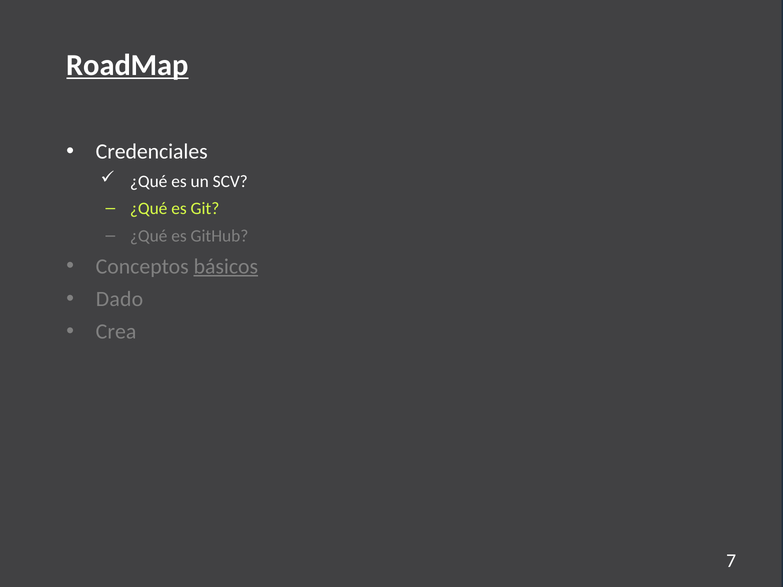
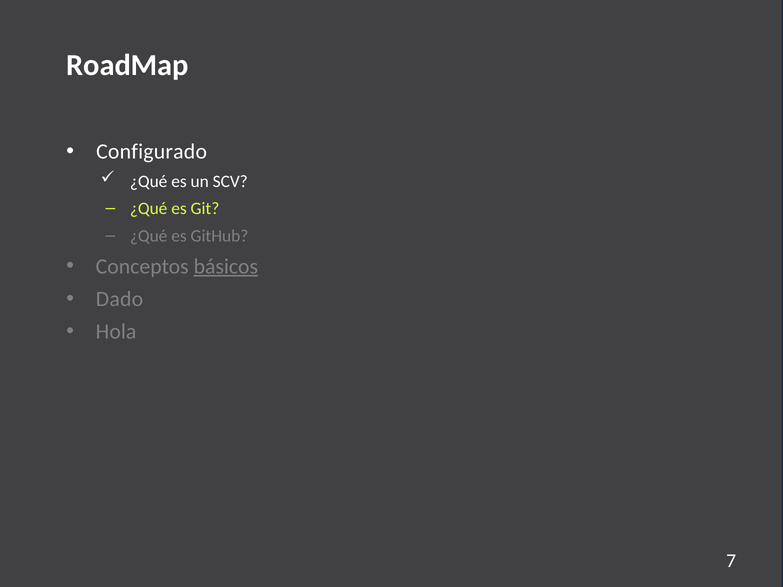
RoadMap underline: present -> none (128, 65)
Credenciales: Credenciales -> Configurado (152, 152)
Crea: Crea -> Hola (116, 332)
